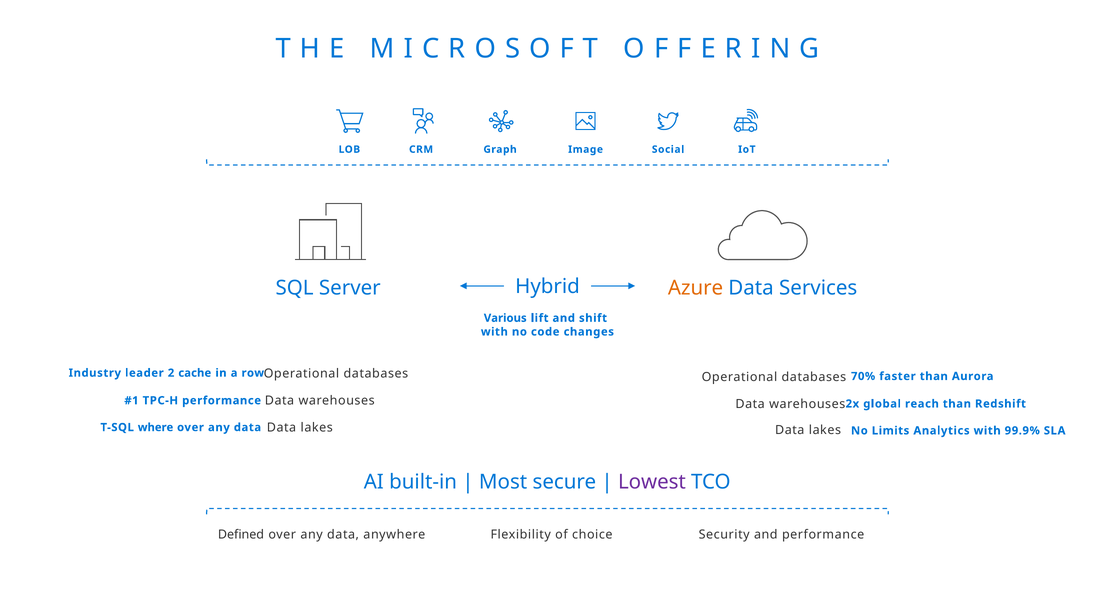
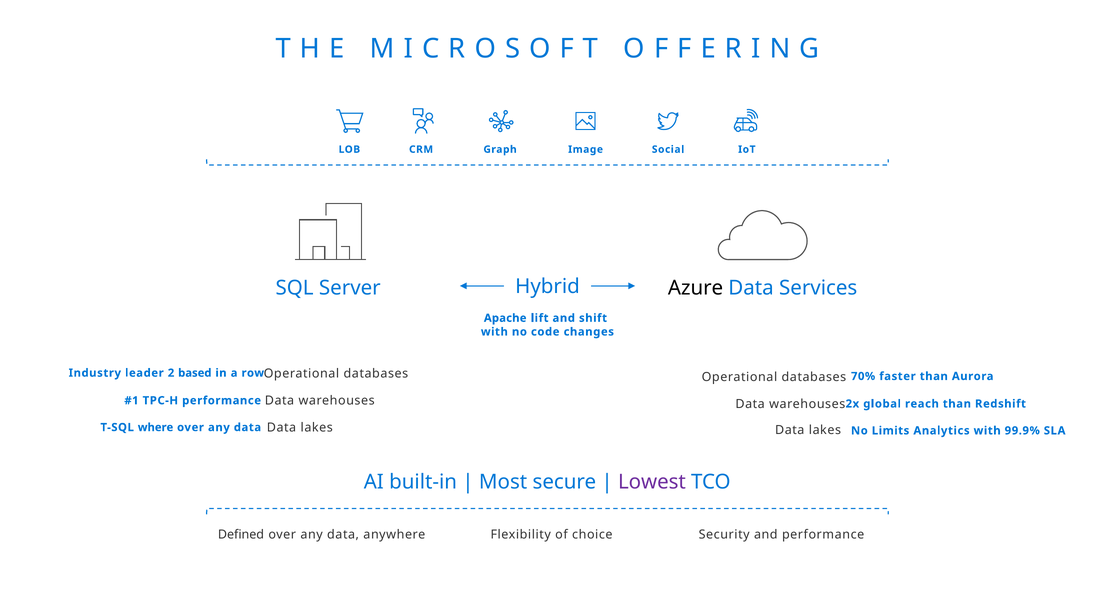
Azure colour: orange -> black (696, 288)
Various: Various -> Apache (505, 318)
cache: cache -> based (195, 373)
